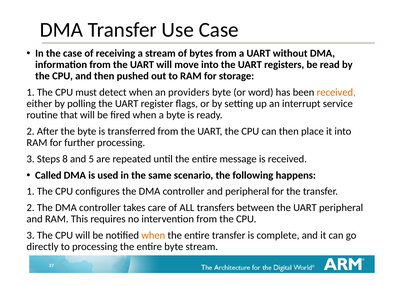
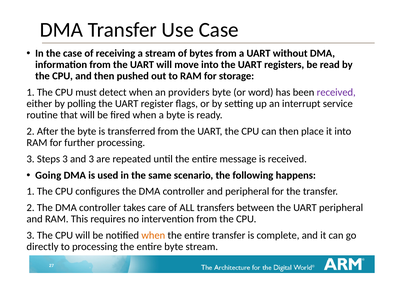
received colour: orange -> purple (336, 92)
Steps 8: 8 -> 3 (65, 159)
and 5: 5 -> 3 (91, 159)
Called: Called -> Going (48, 175)
